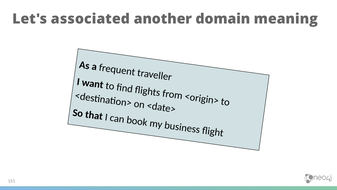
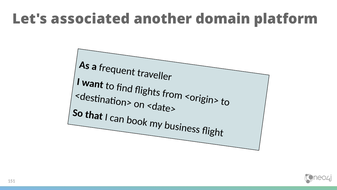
meaning: meaning -> platform (286, 19)
